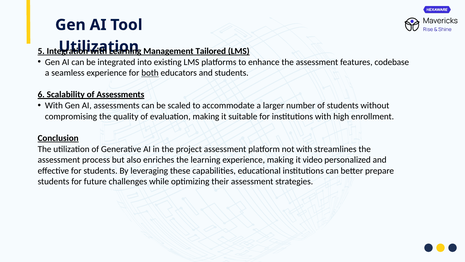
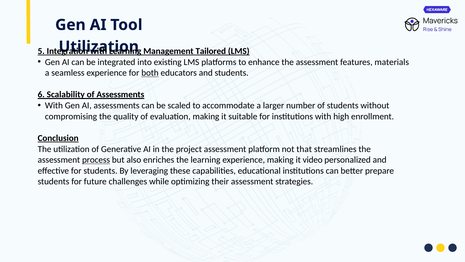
codebase: codebase -> materials (392, 62)
not with: with -> that (304, 149)
process underline: none -> present (96, 160)
